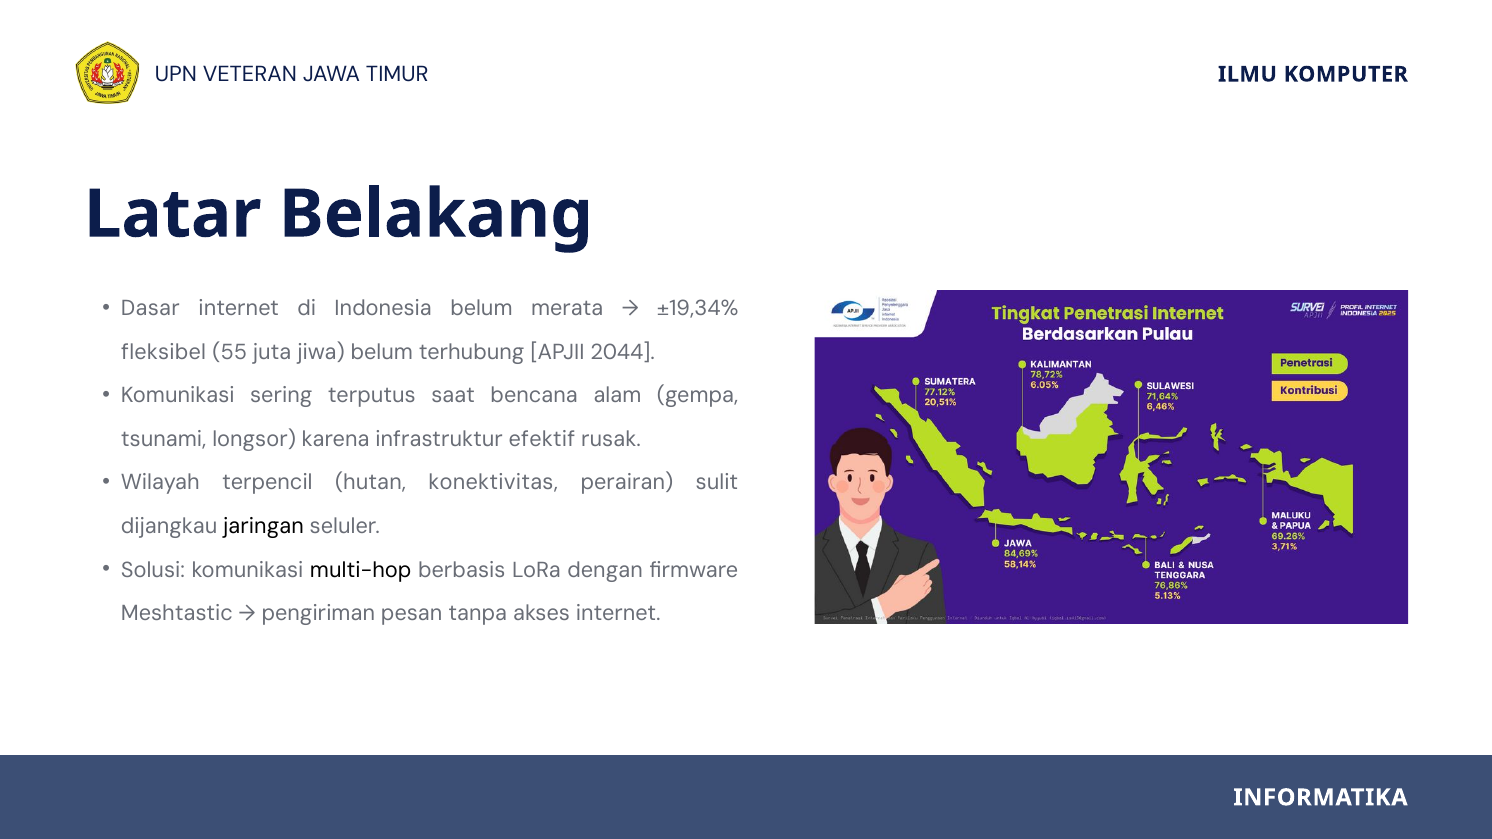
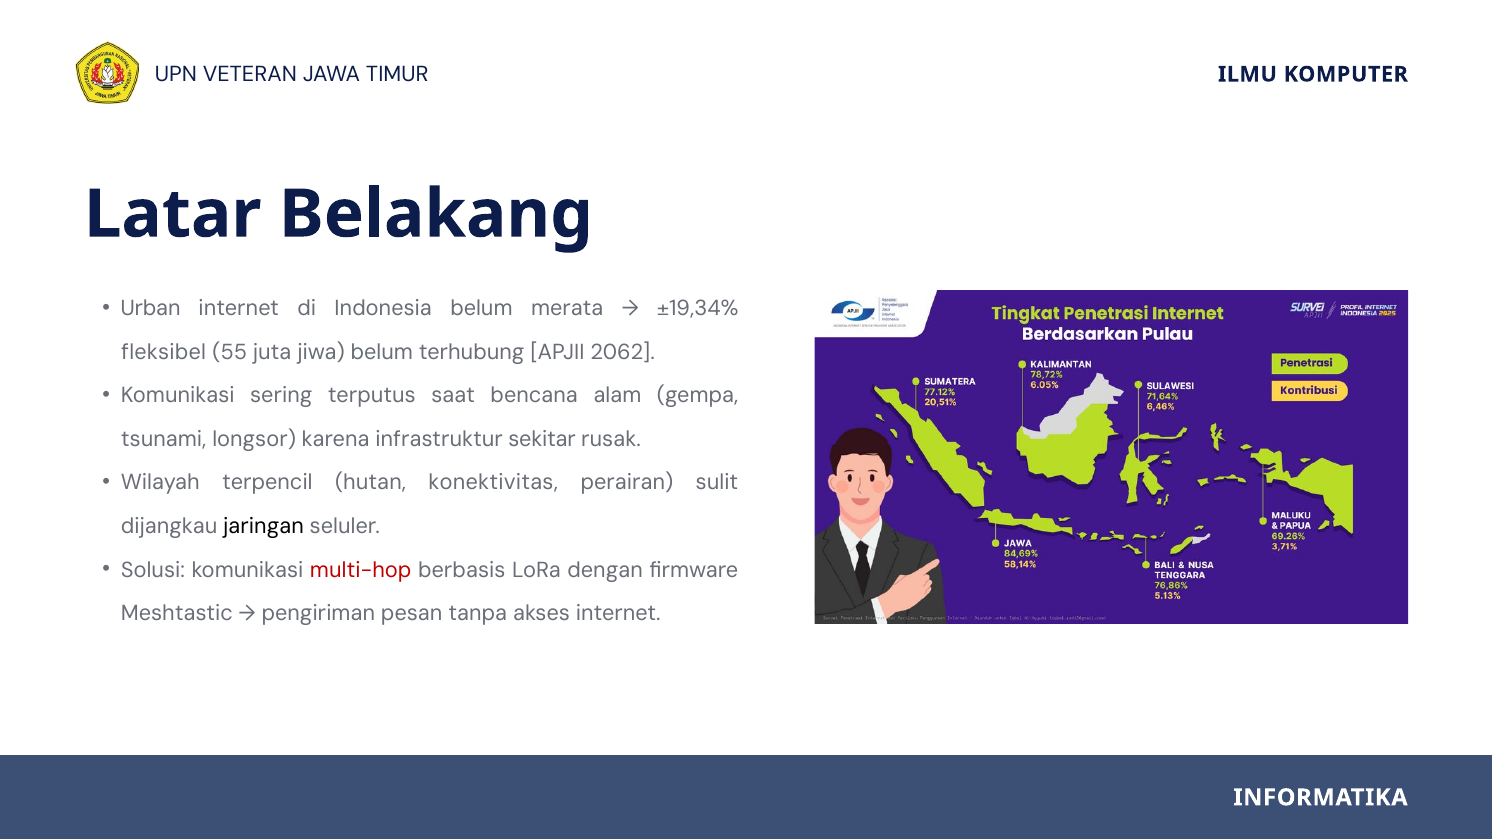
Dasar: Dasar -> Urban (151, 309)
2044: 2044 -> 2062 (623, 352)
efektif: efektif -> sekitar (542, 439)
multi-hop colour: black -> red (361, 570)
